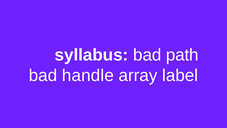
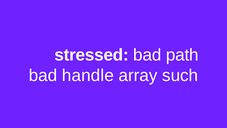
syllabus: syllabus -> stressed (92, 55)
label: label -> such (180, 75)
